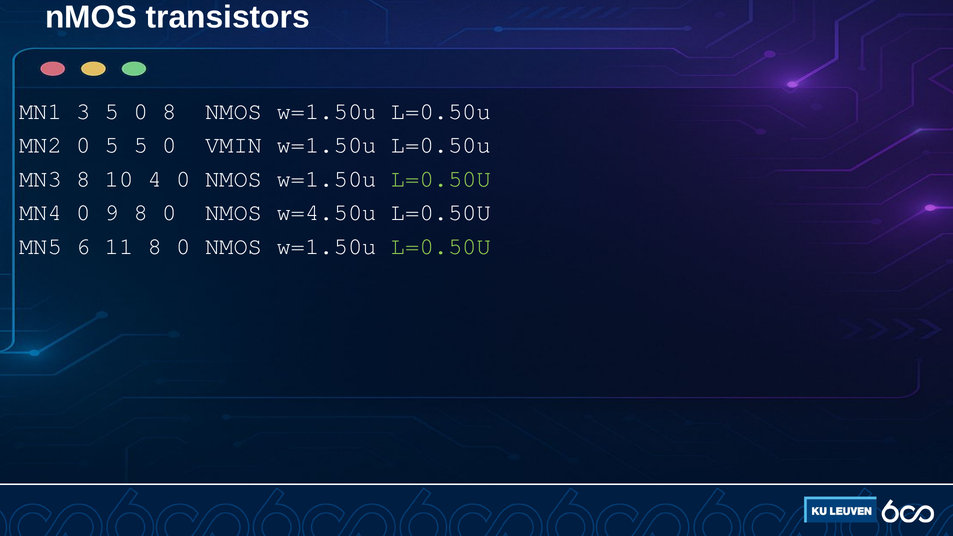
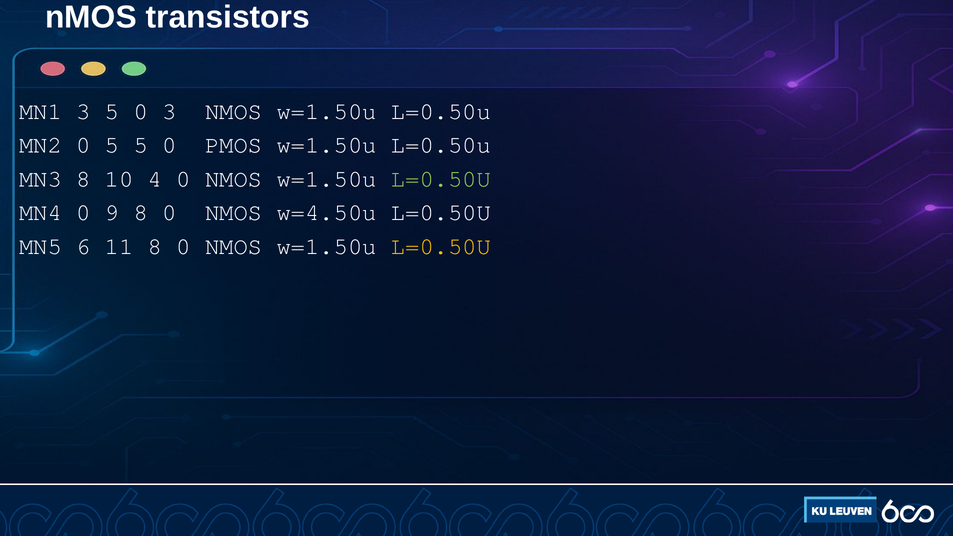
0 8: 8 -> 3 (169, 111)
VMIN: VMIN -> PMOS (234, 145)
L=0.50U colour: light green -> yellow (441, 246)
